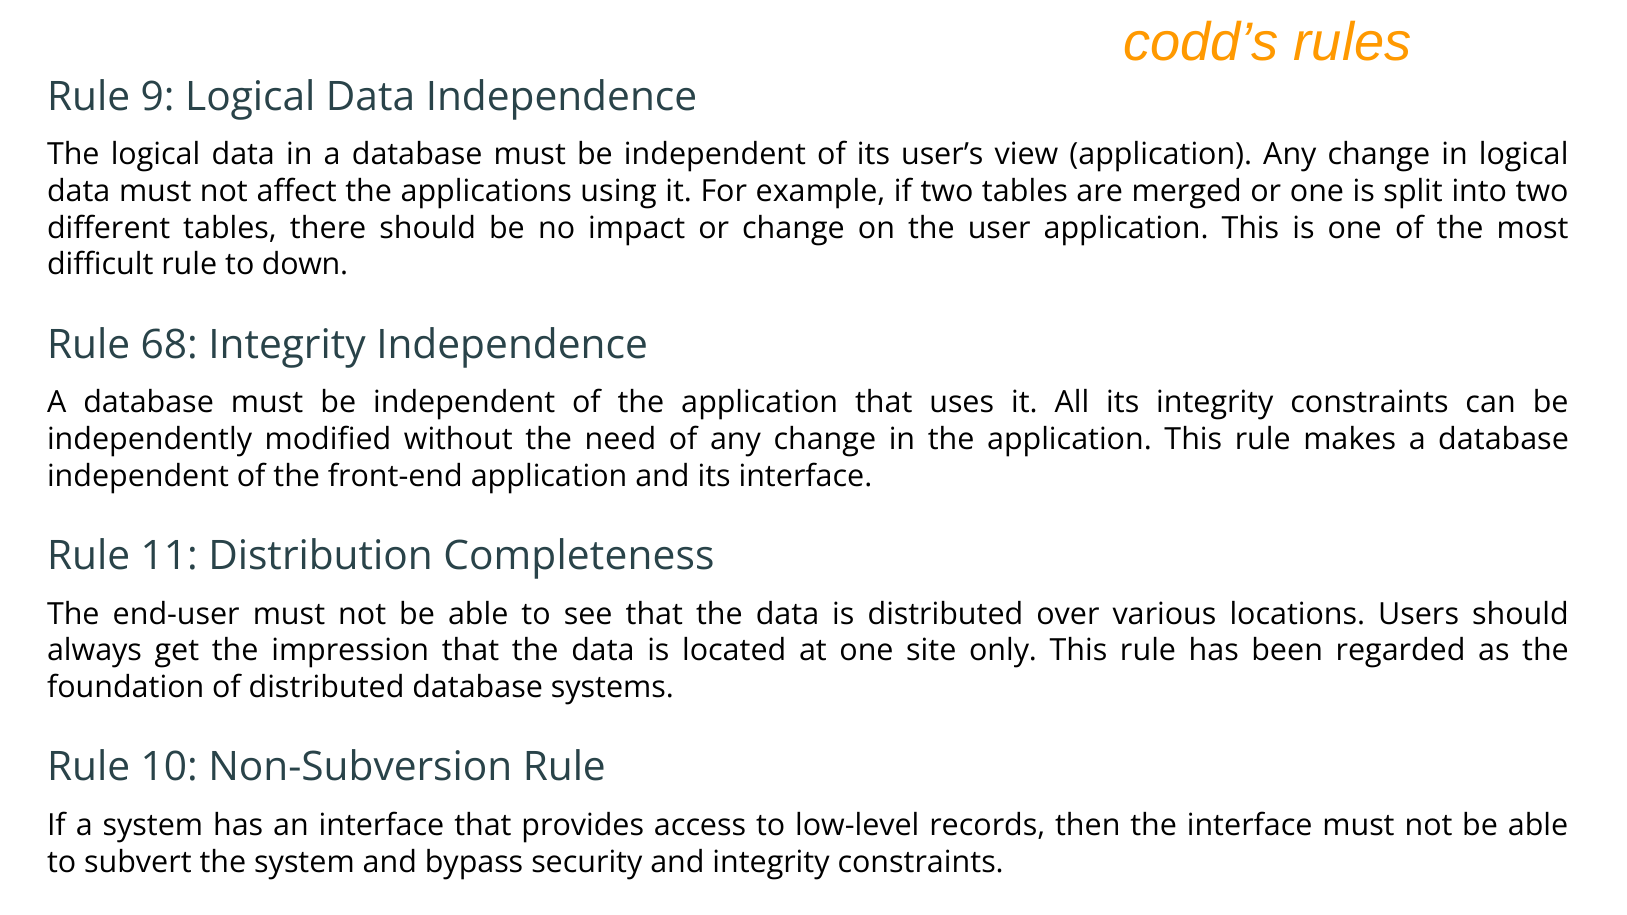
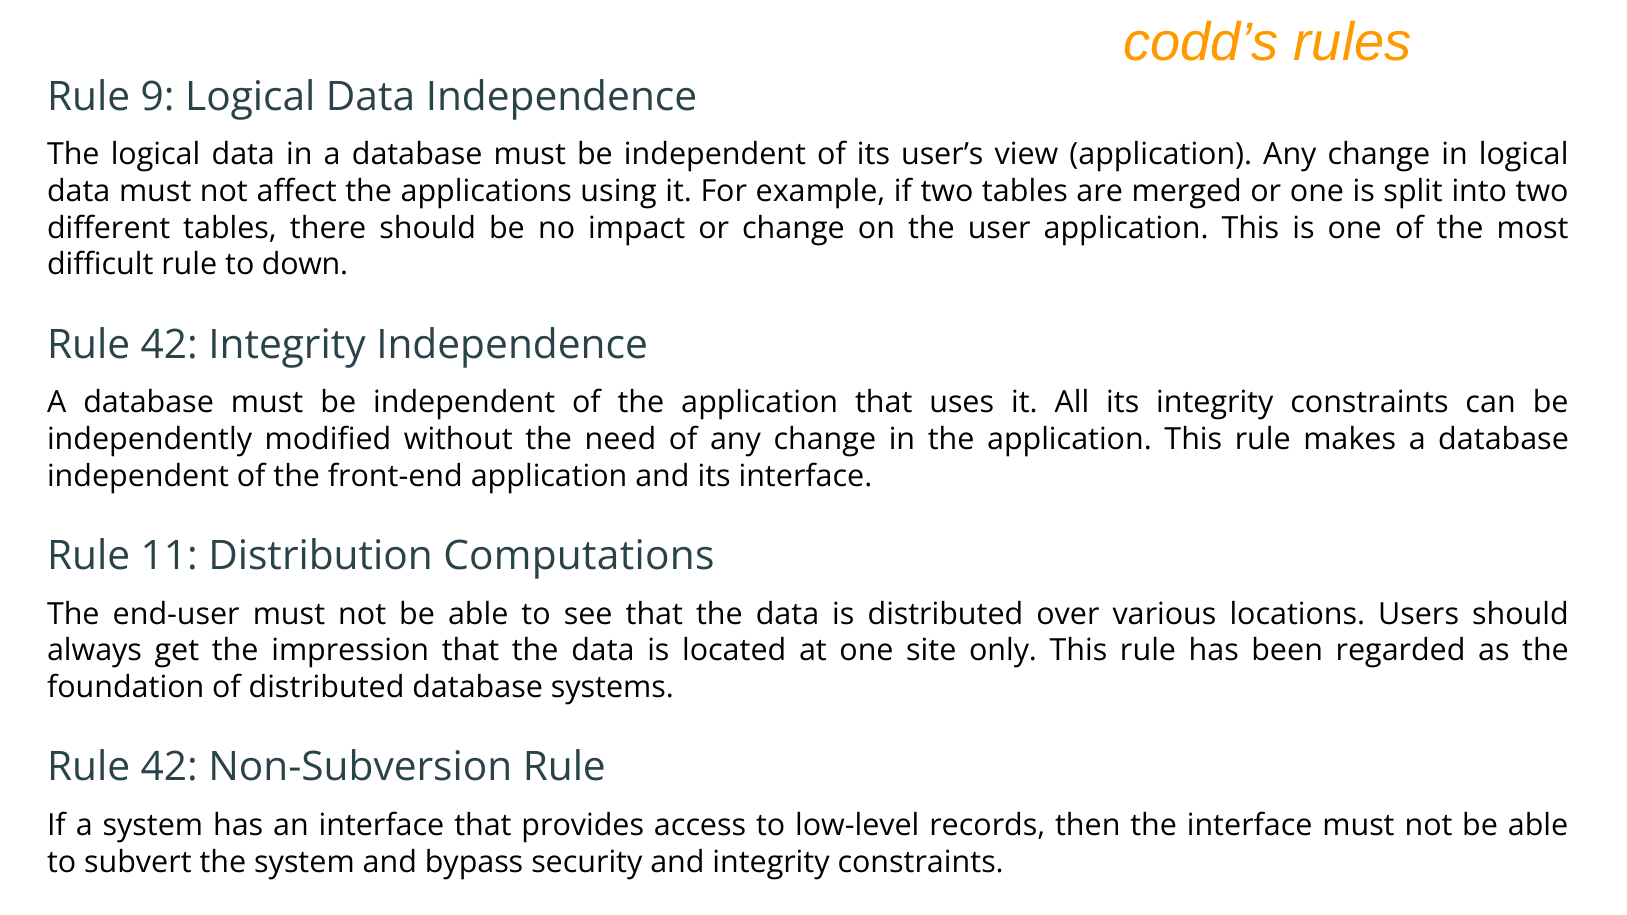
68: 68 -> 42 (169, 345)
Completeness: Completeness -> Computations (579, 556)
10: 10 -> 42 (169, 768)
